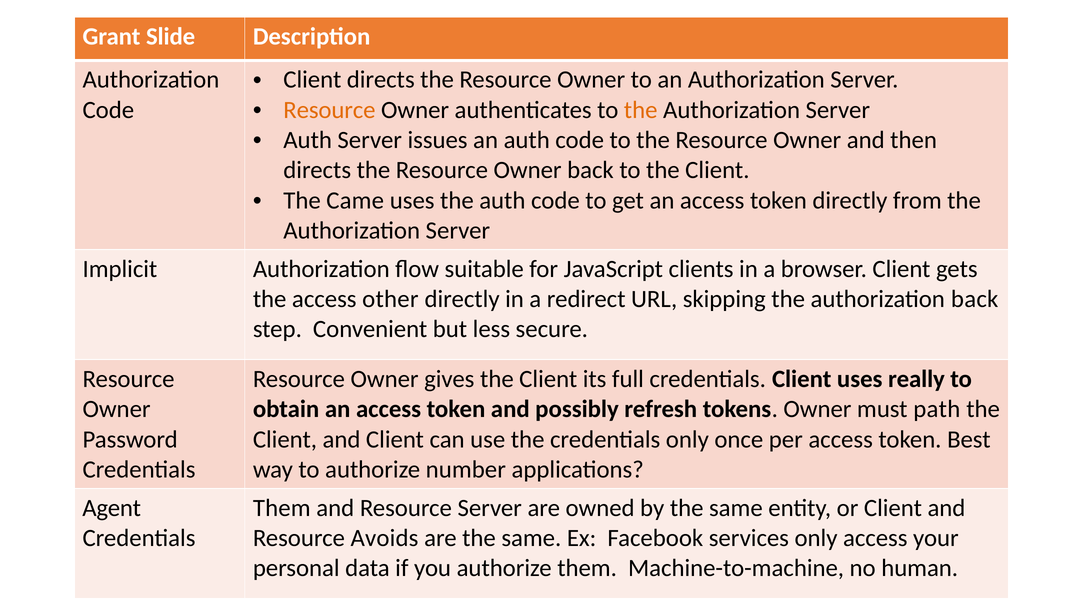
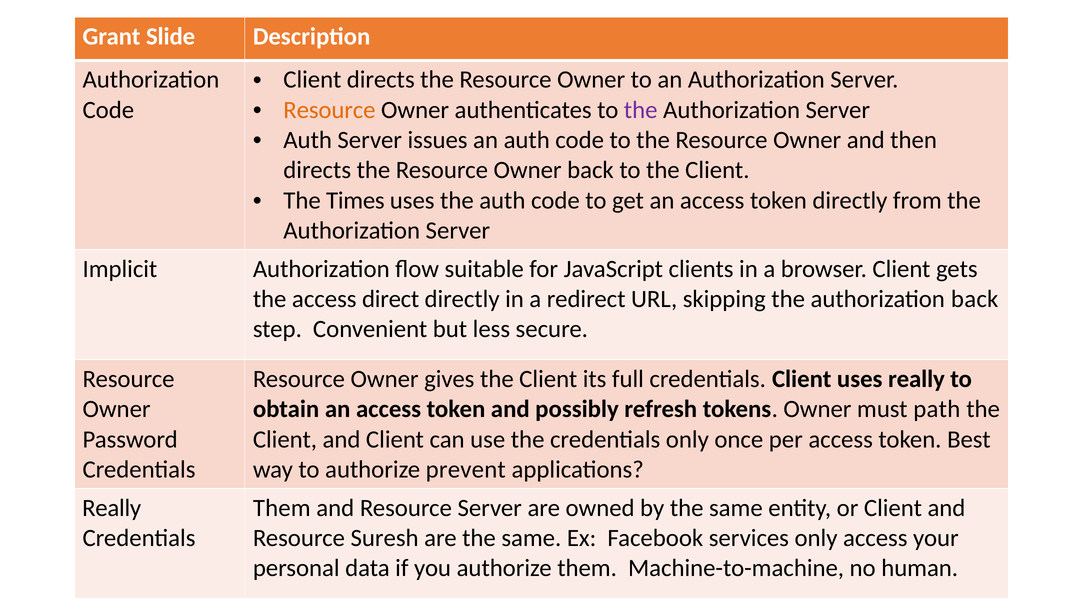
the colour: orange -> purple (641, 110)
Came: Came -> Times (355, 200)
other: other -> direct (391, 299)
number: number -> prevent (466, 470)
Agent: Agent -> Really (112, 508)
Avoids: Avoids -> Suresh (385, 538)
